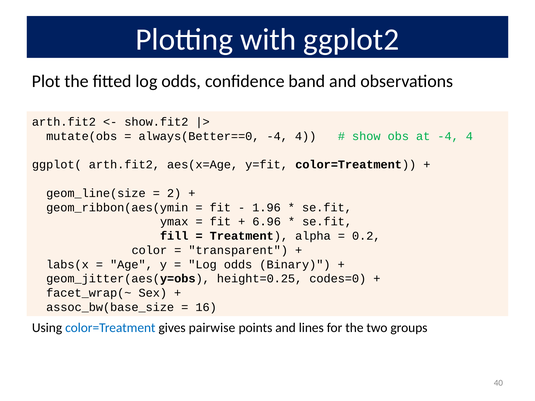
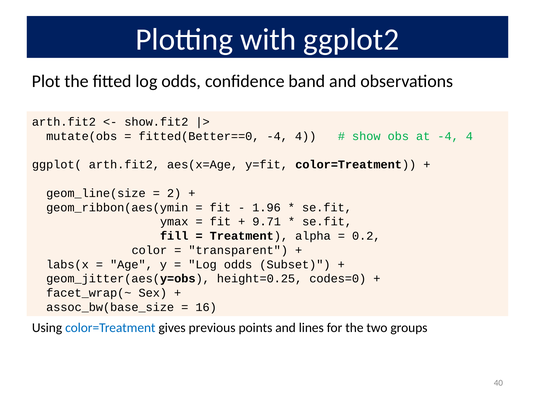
always(Better==0: always(Better==0 -> fitted(Better==0 (199, 136)
6.96: 6.96 -> 9.71 (267, 222)
Binary: Binary -> Subset (295, 265)
pairwise: pairwise -> previous (212, 328)
